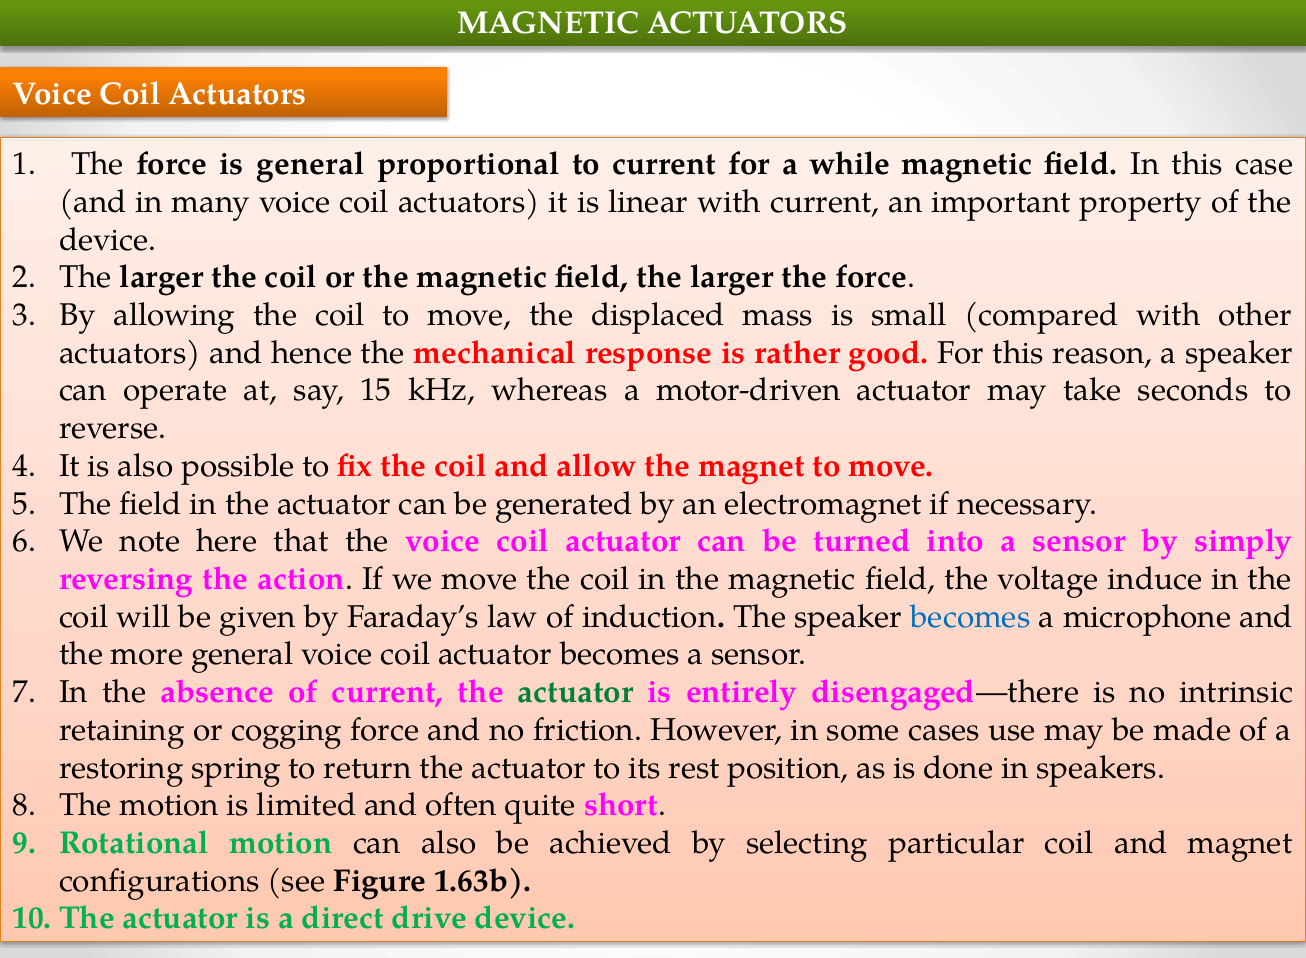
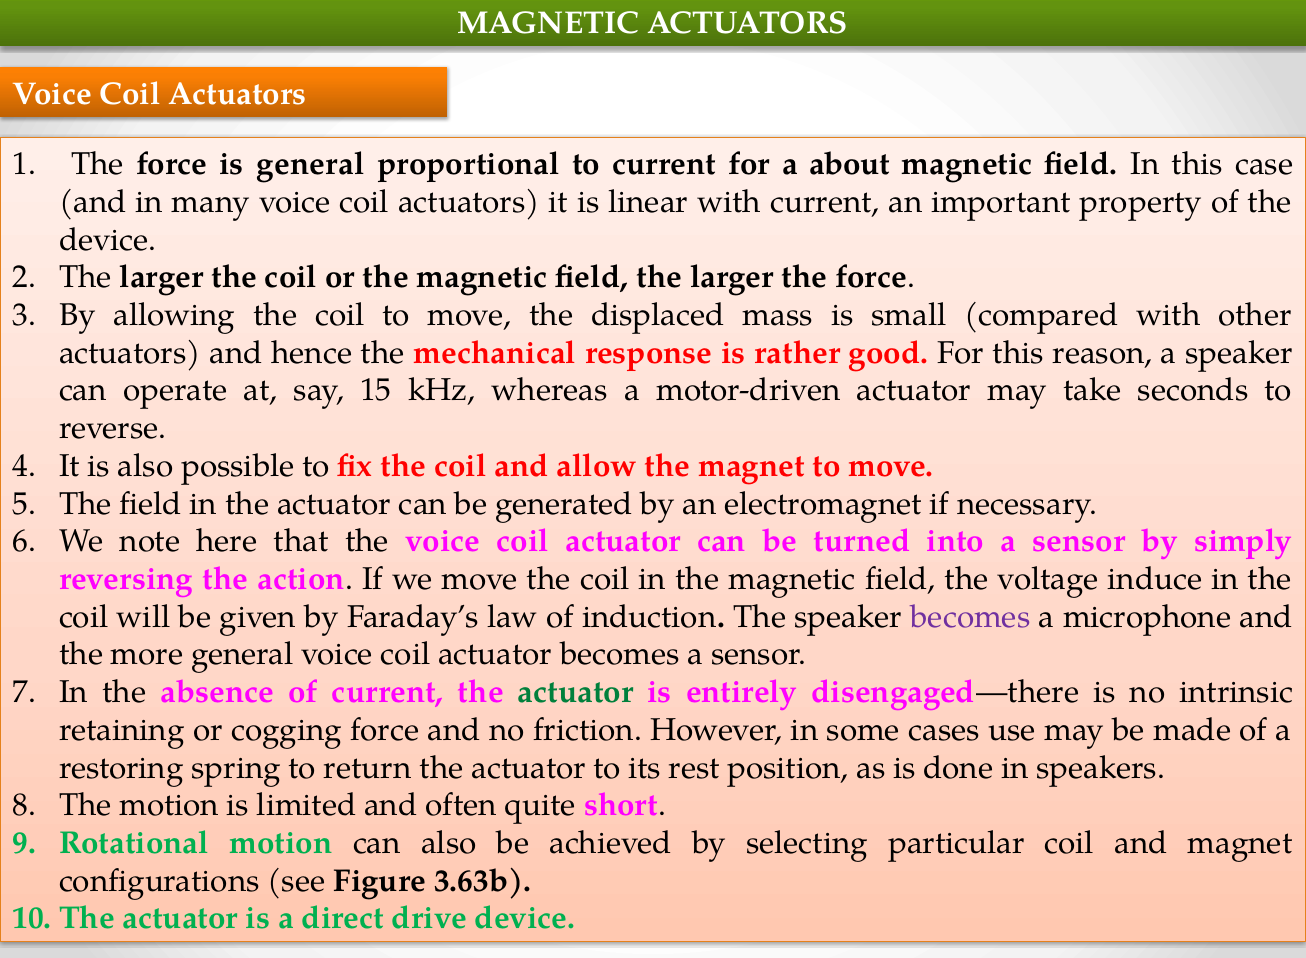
while: while -> about (850, 164)
becomes colour: blue -> purple (970, 617)
1.63b: 1.63b -> 3.63b (483, 881)
